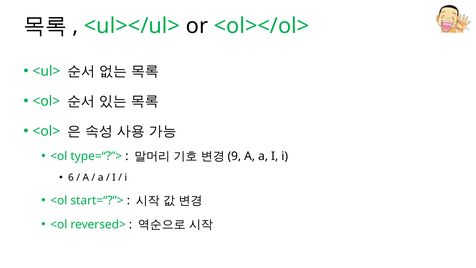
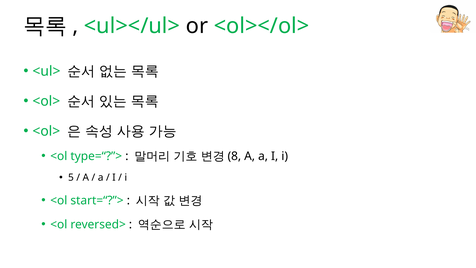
9: 9 -> 8 (234, 156)
6: 6 -> 5 (71, 178)
